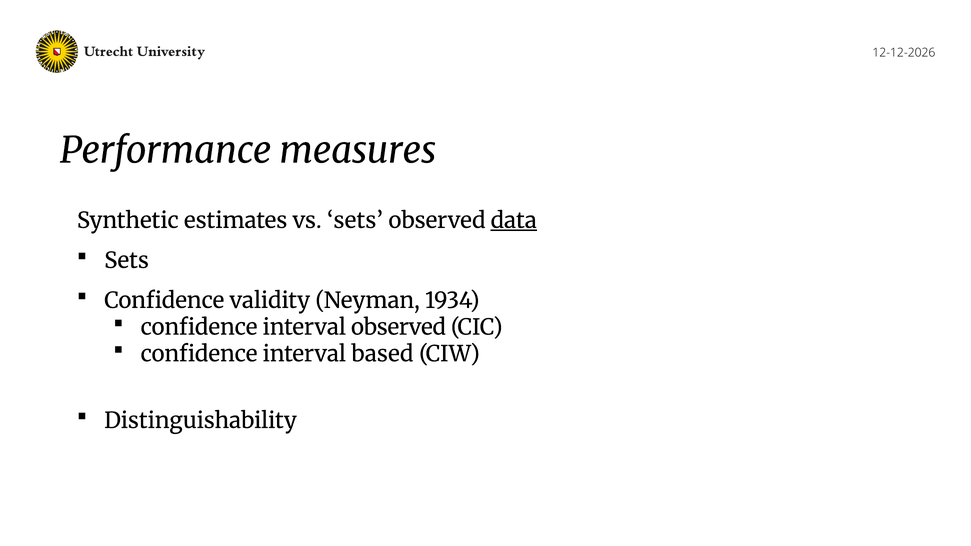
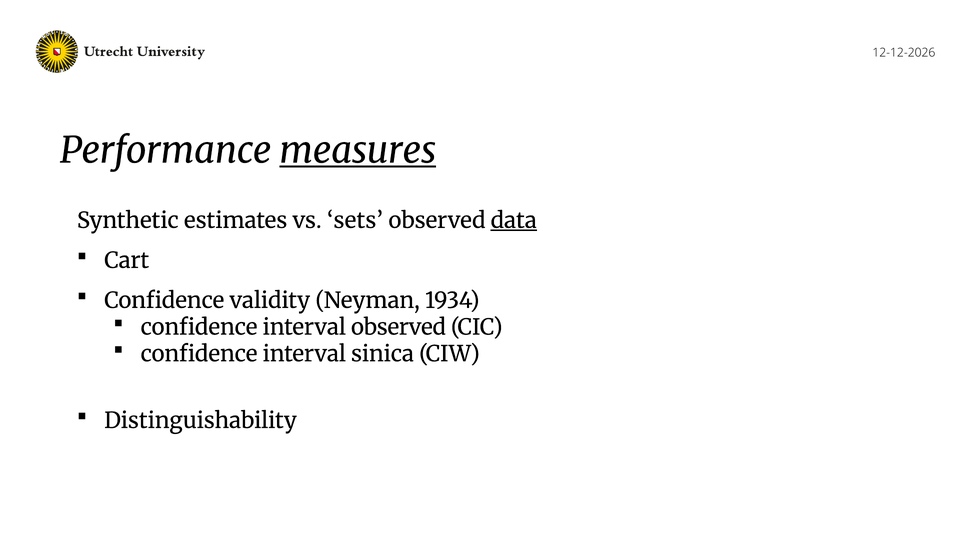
measures underline: none -> present (358, 151)
Sets: Sets -> Cart (127, 261)
based: based -> sinica (382, 354)
